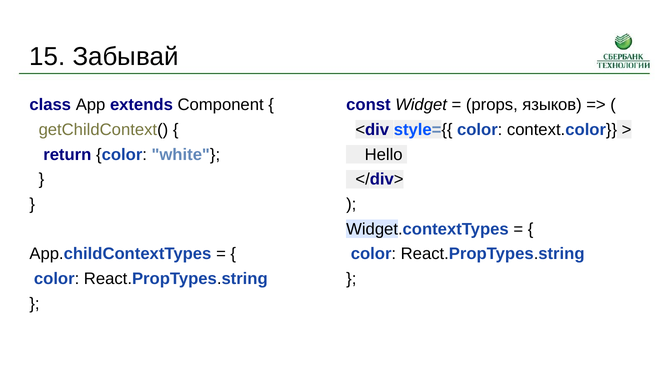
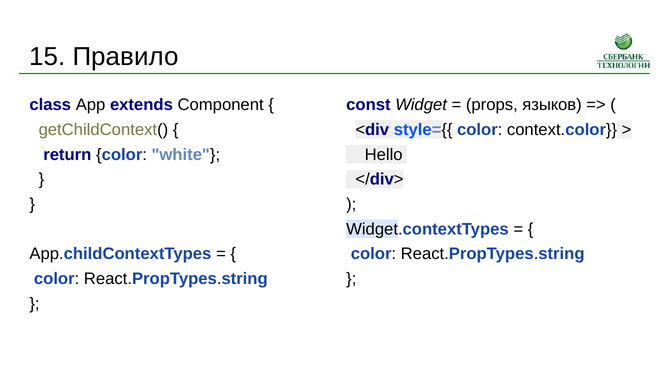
Забывай: Забывай -> Правило (126, 57)
